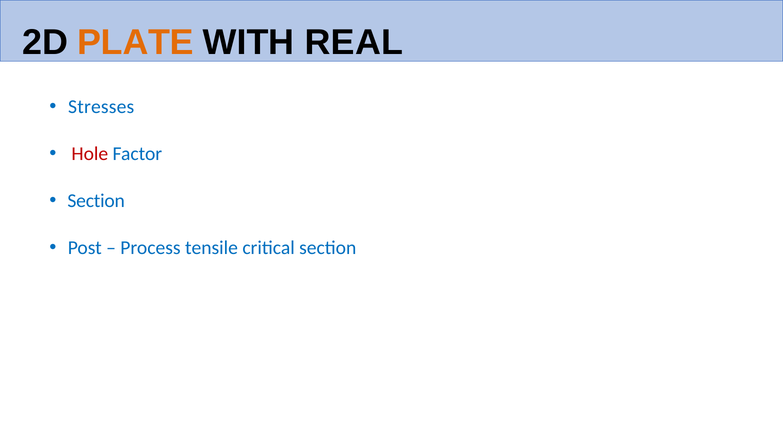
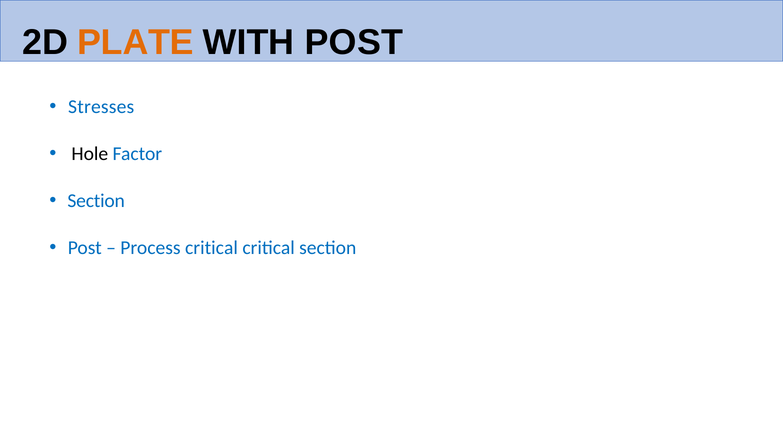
WITH REAL: REAL -> POST (354, 42)
Hole colour: red -> black (90, 154)
Process tensile: tensile -> critical (211, 248)
